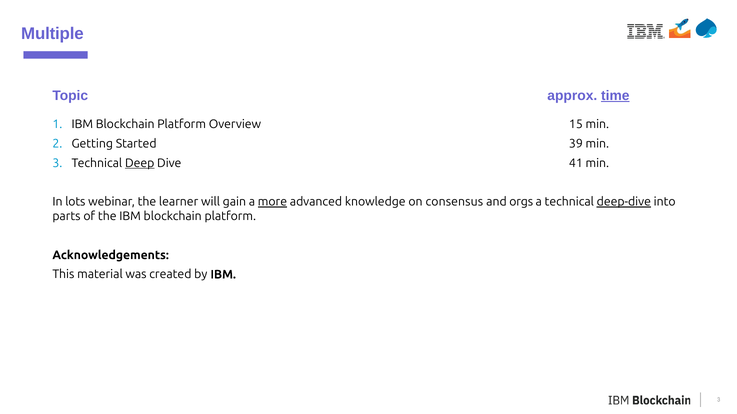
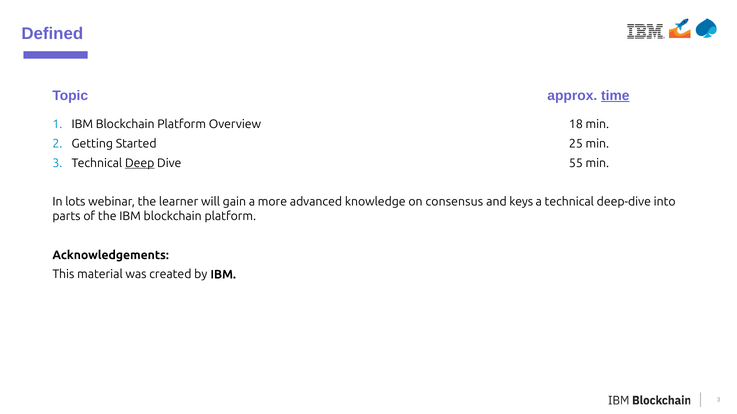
Multiple: Multiple -> Defined (52, 33)
15: 15 -> 18 (576, 125)
39: 39 -> 25 (576, 144)
41: 41 -> 55 (576, 163)
more underline: present -> none (272, 202)
orgs: orgs -> keys (521, 202)
deep-dive underline: present -> none (624, 202)
